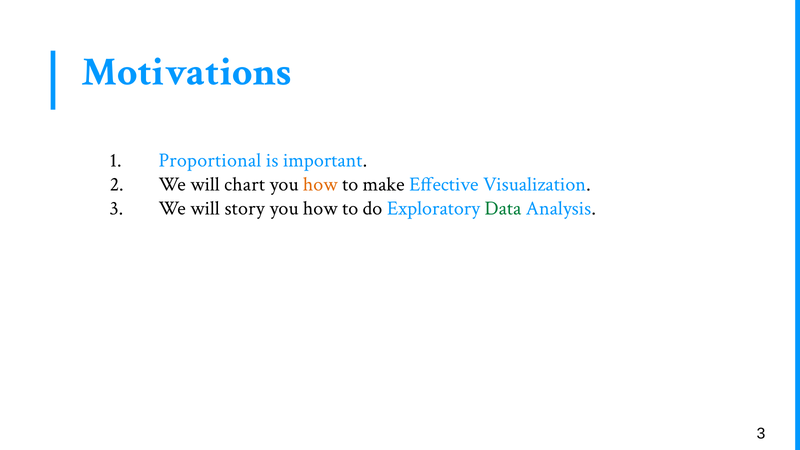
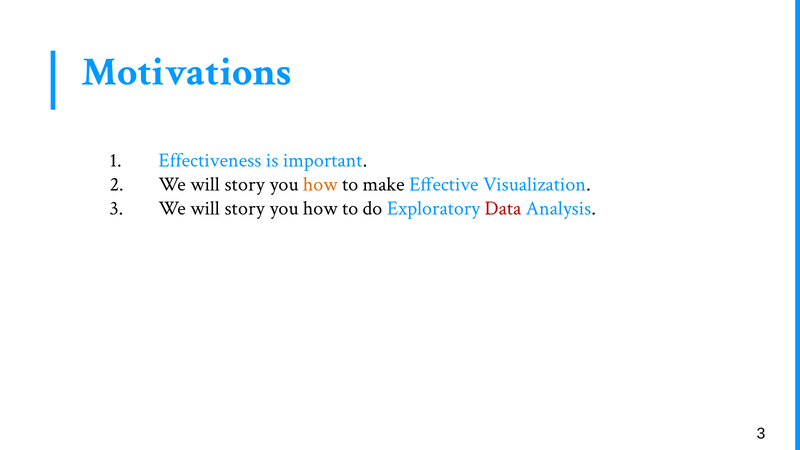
Proportional: Proportional -> Effectiveness (210, 160)
chart: chart -> story (245, 184)
Data colour: green -> red (503, 208)
